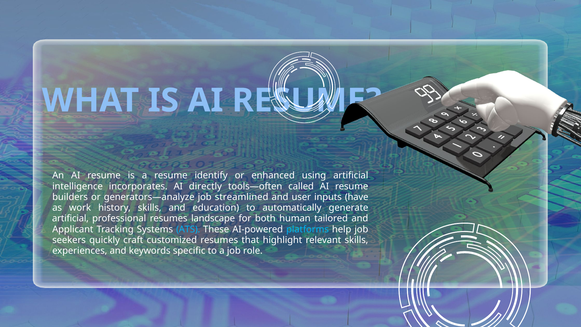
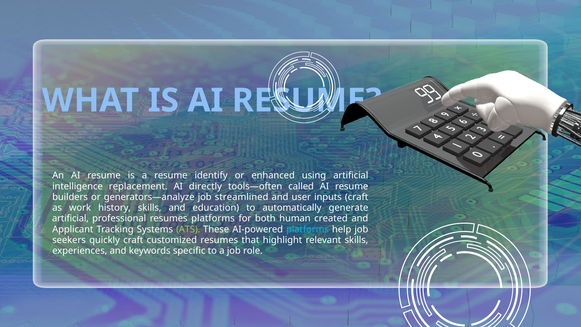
incorporates: incorporates -> replacement (138, 186)
inputs have: have -> craft (357, 197)
resumes landscape: landscape -> platforms (213, 218)
tailored: tailored -> created (331, 218)
ATS colour: light blue -> light green (188, 229)
